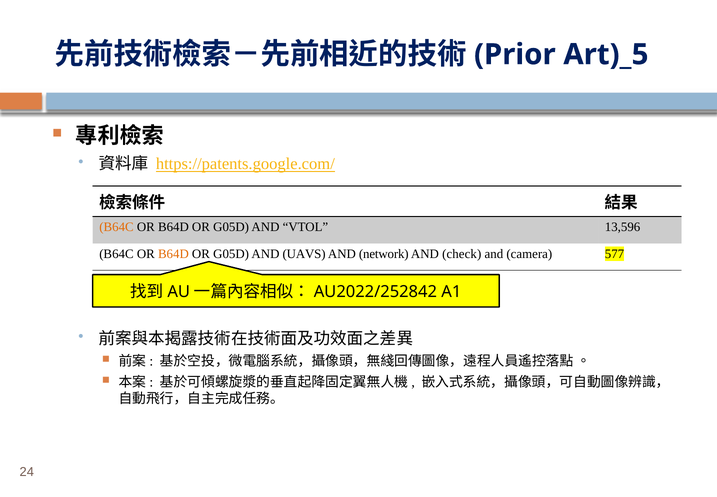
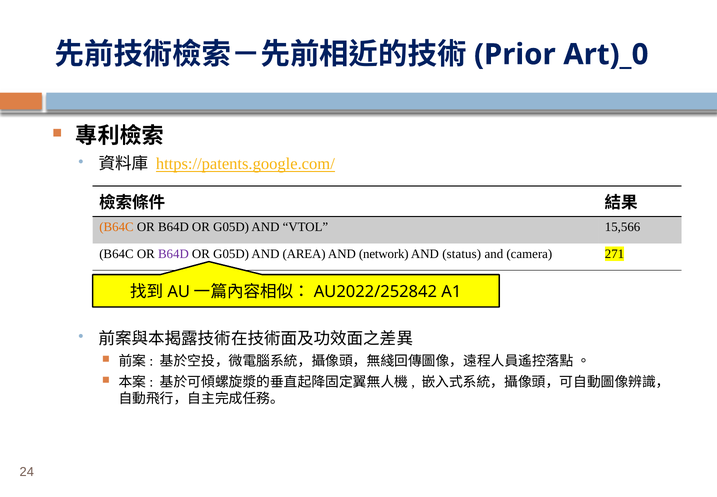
Art)_5: Art)_5 -> Art)_0 (606, 54)
13,596: 13,596 -> 15,566 (623, 227)
B64D colour: orange -> purple (173, 254)
UAVS: UAVS -> AREA (304, 254)
check: check -> status (462, 254)
577: 577 -> 271 (615, 254)
